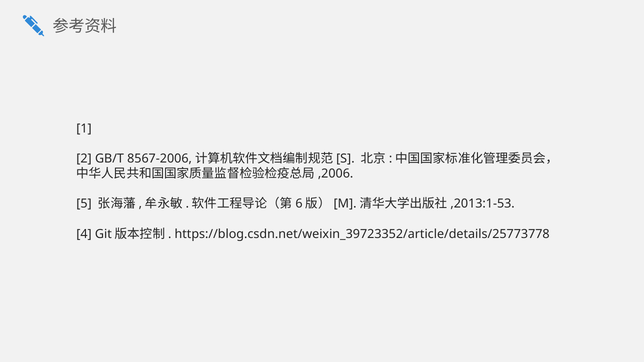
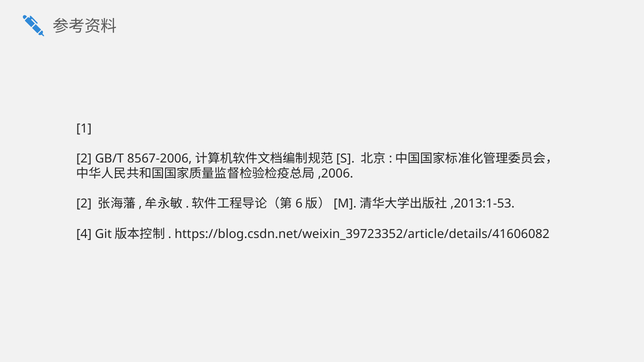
5: 5 -> 2 (84, 204)
https://blog.csdn.net/weixin_39723352/article/details/25773778: https://blog.csdn.net/weixin_39723352/article/details/25773778 -> https://blog.csdn.net/weixin_39723352/article/details/41606082 (362, 234)
